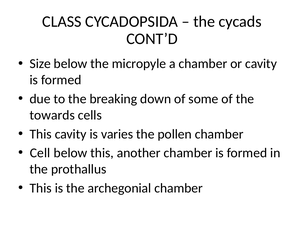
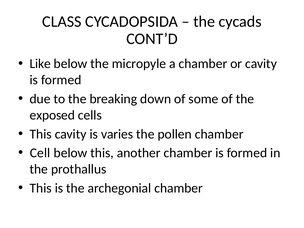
Size: Size -> Like (40, 64)
towards: towards -> exposed (52, 115)
